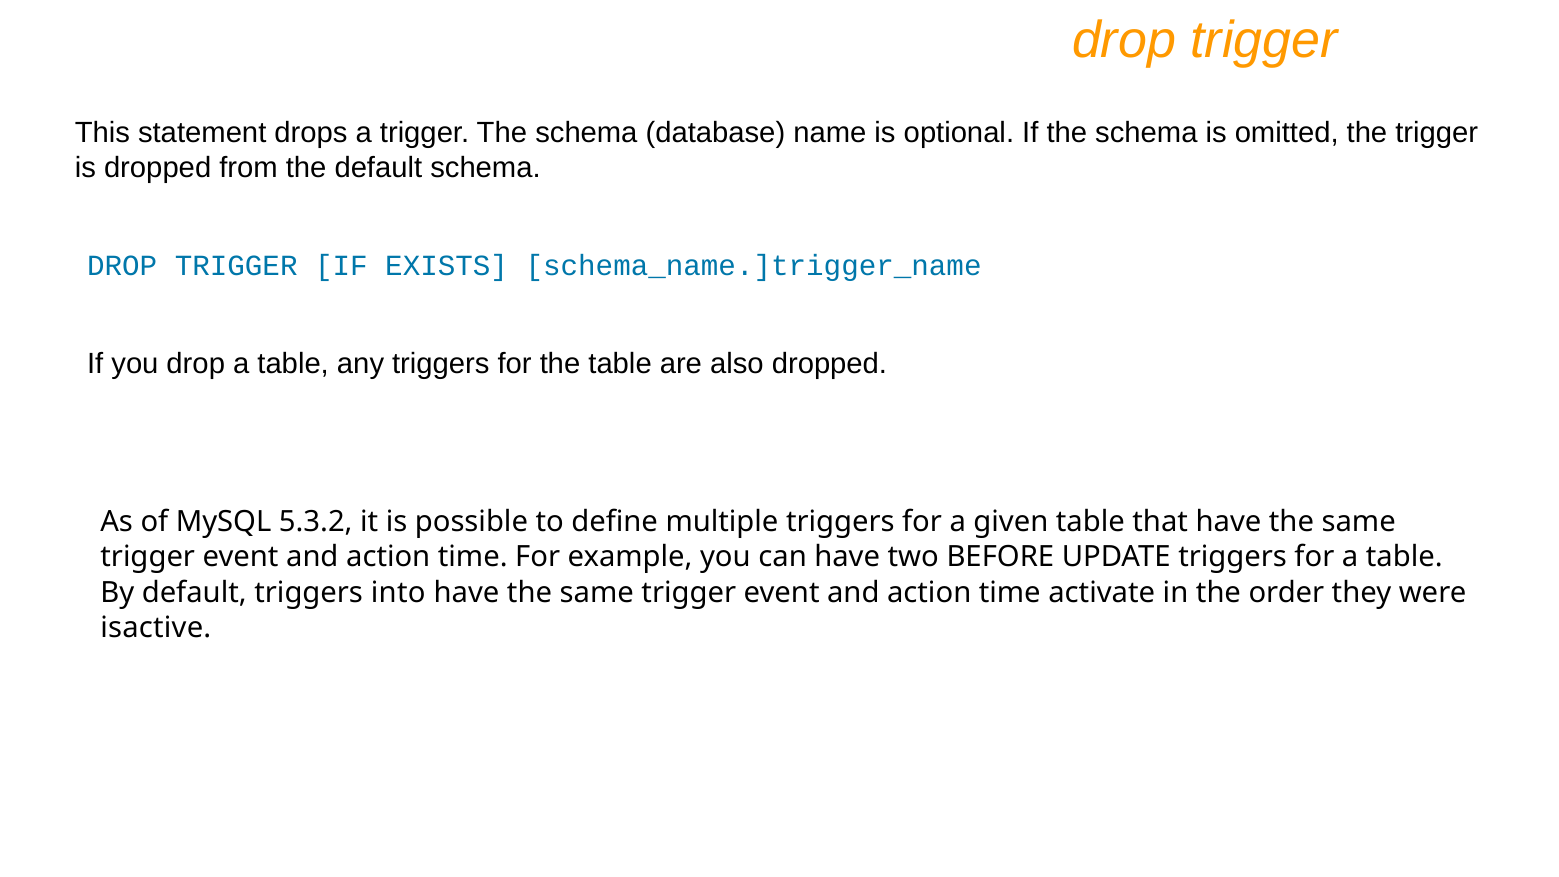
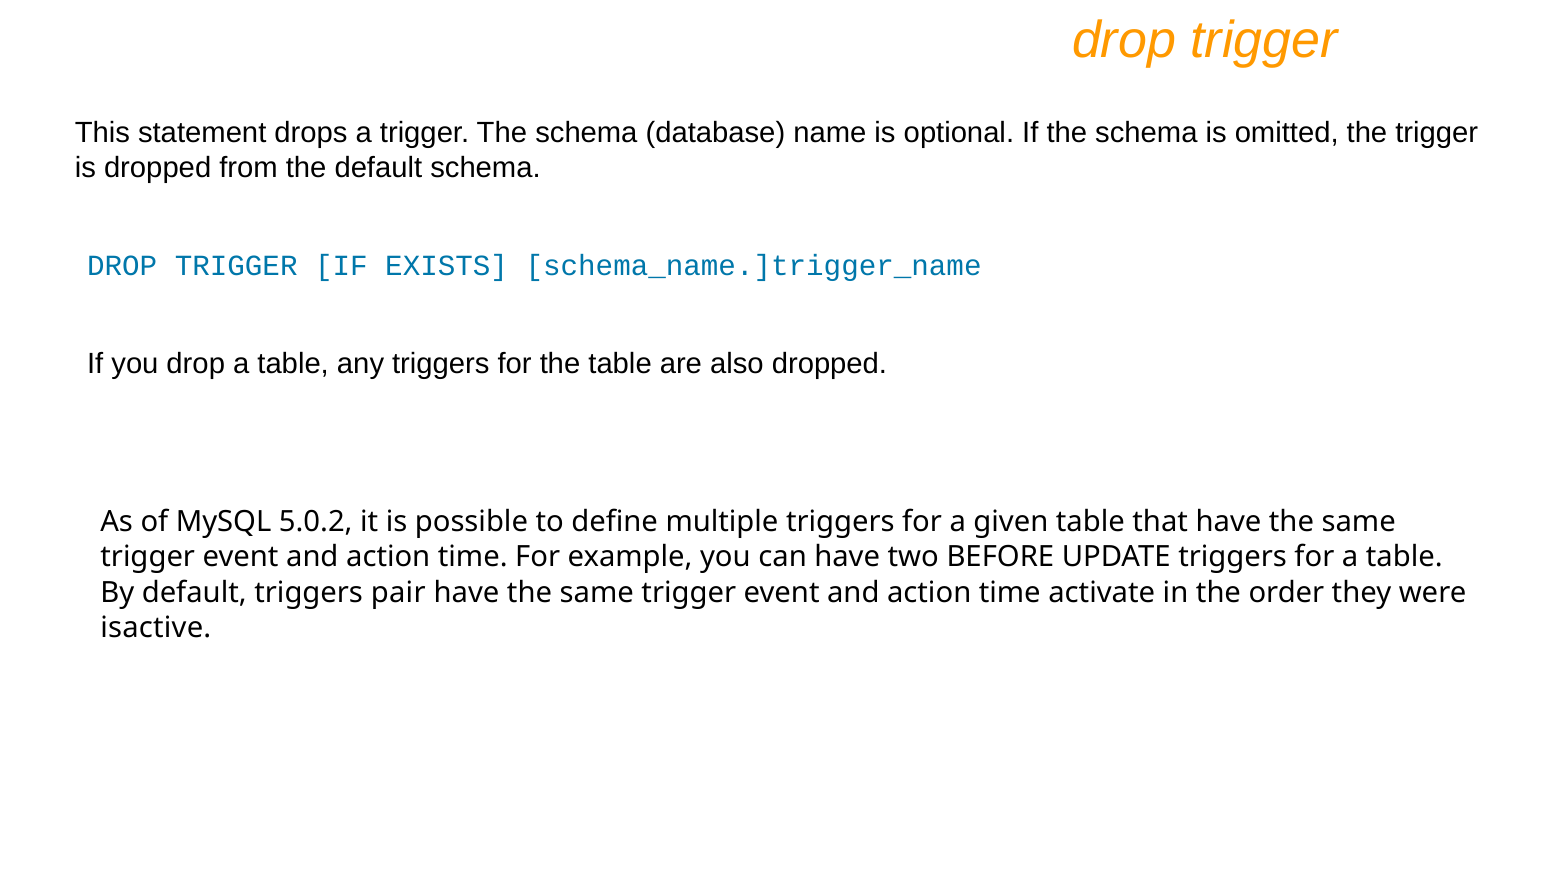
5.3.2: 5.3.2 -> 5.0.2 (316, 522)
into: into -> pair (398, 592)
